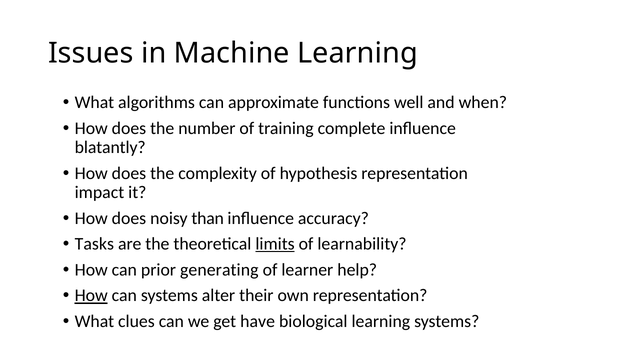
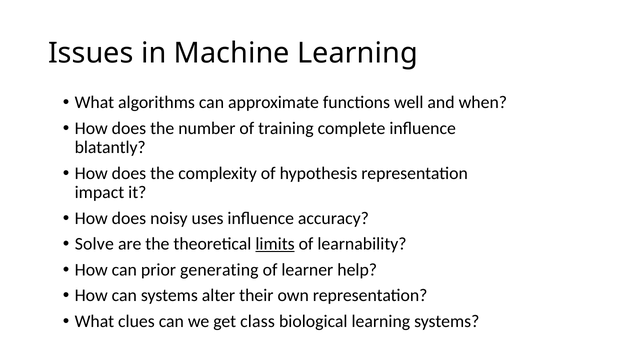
than: than -> uses (208, 218)
Tasks: Tasks -> Solve (94, 244)
How underline: present -> none (91, 296)
have: have -> class (258, 321)
